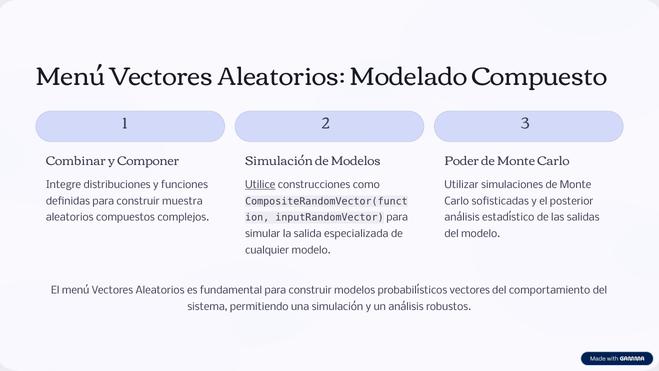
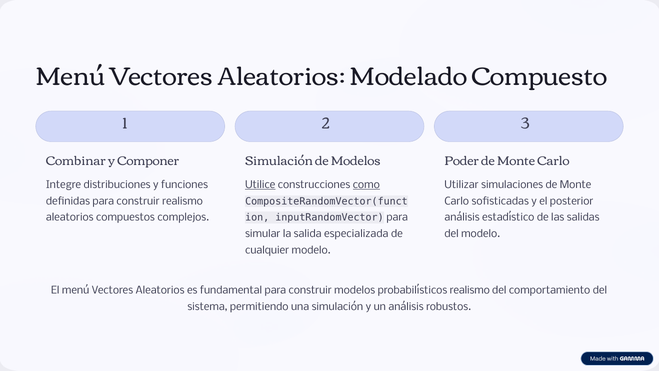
como underline: none -> present (366, 185)
construir muestra: muestra -> realismo (183, 201)
probabilísticos vectores: vectores -> realismo (470, 290)
